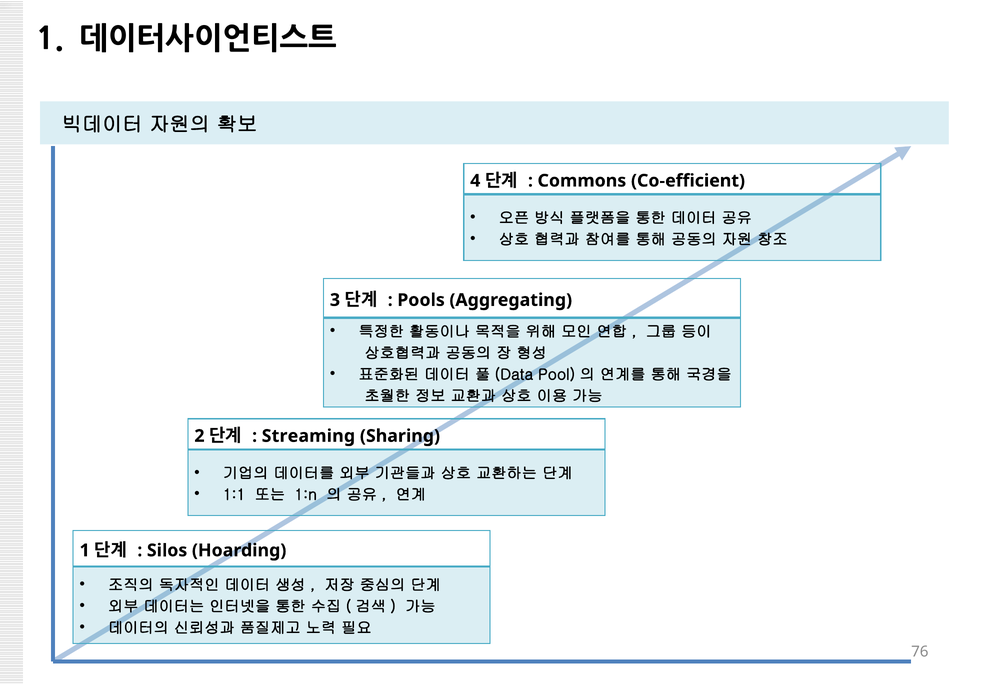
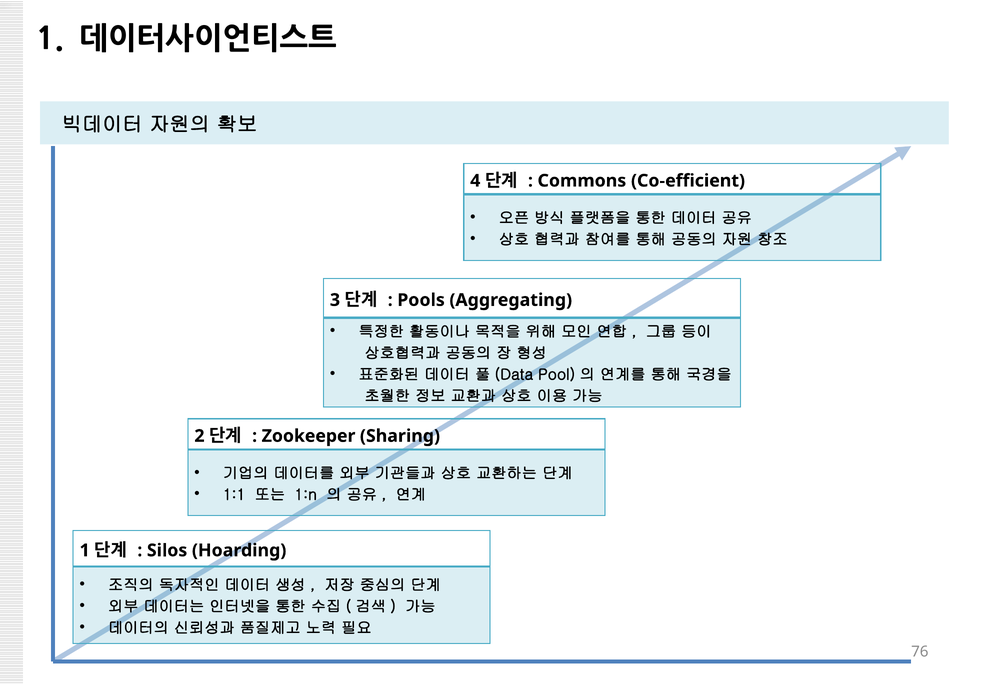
Streaming: Streaming -> Zookeeper (309, 436)
